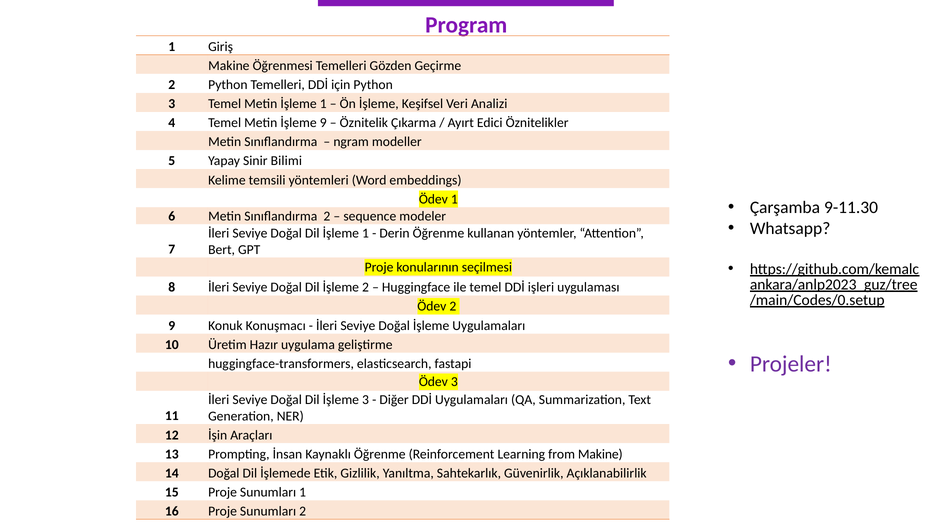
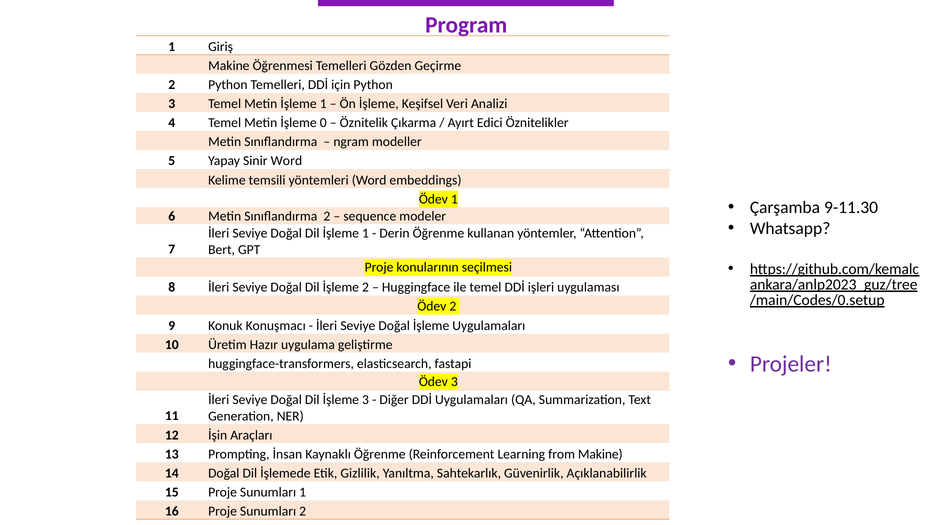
İşleme 9: 9 -> 0 (323, 123)
Sinir Bilimi: Bilimi -> Word (286, 161)
